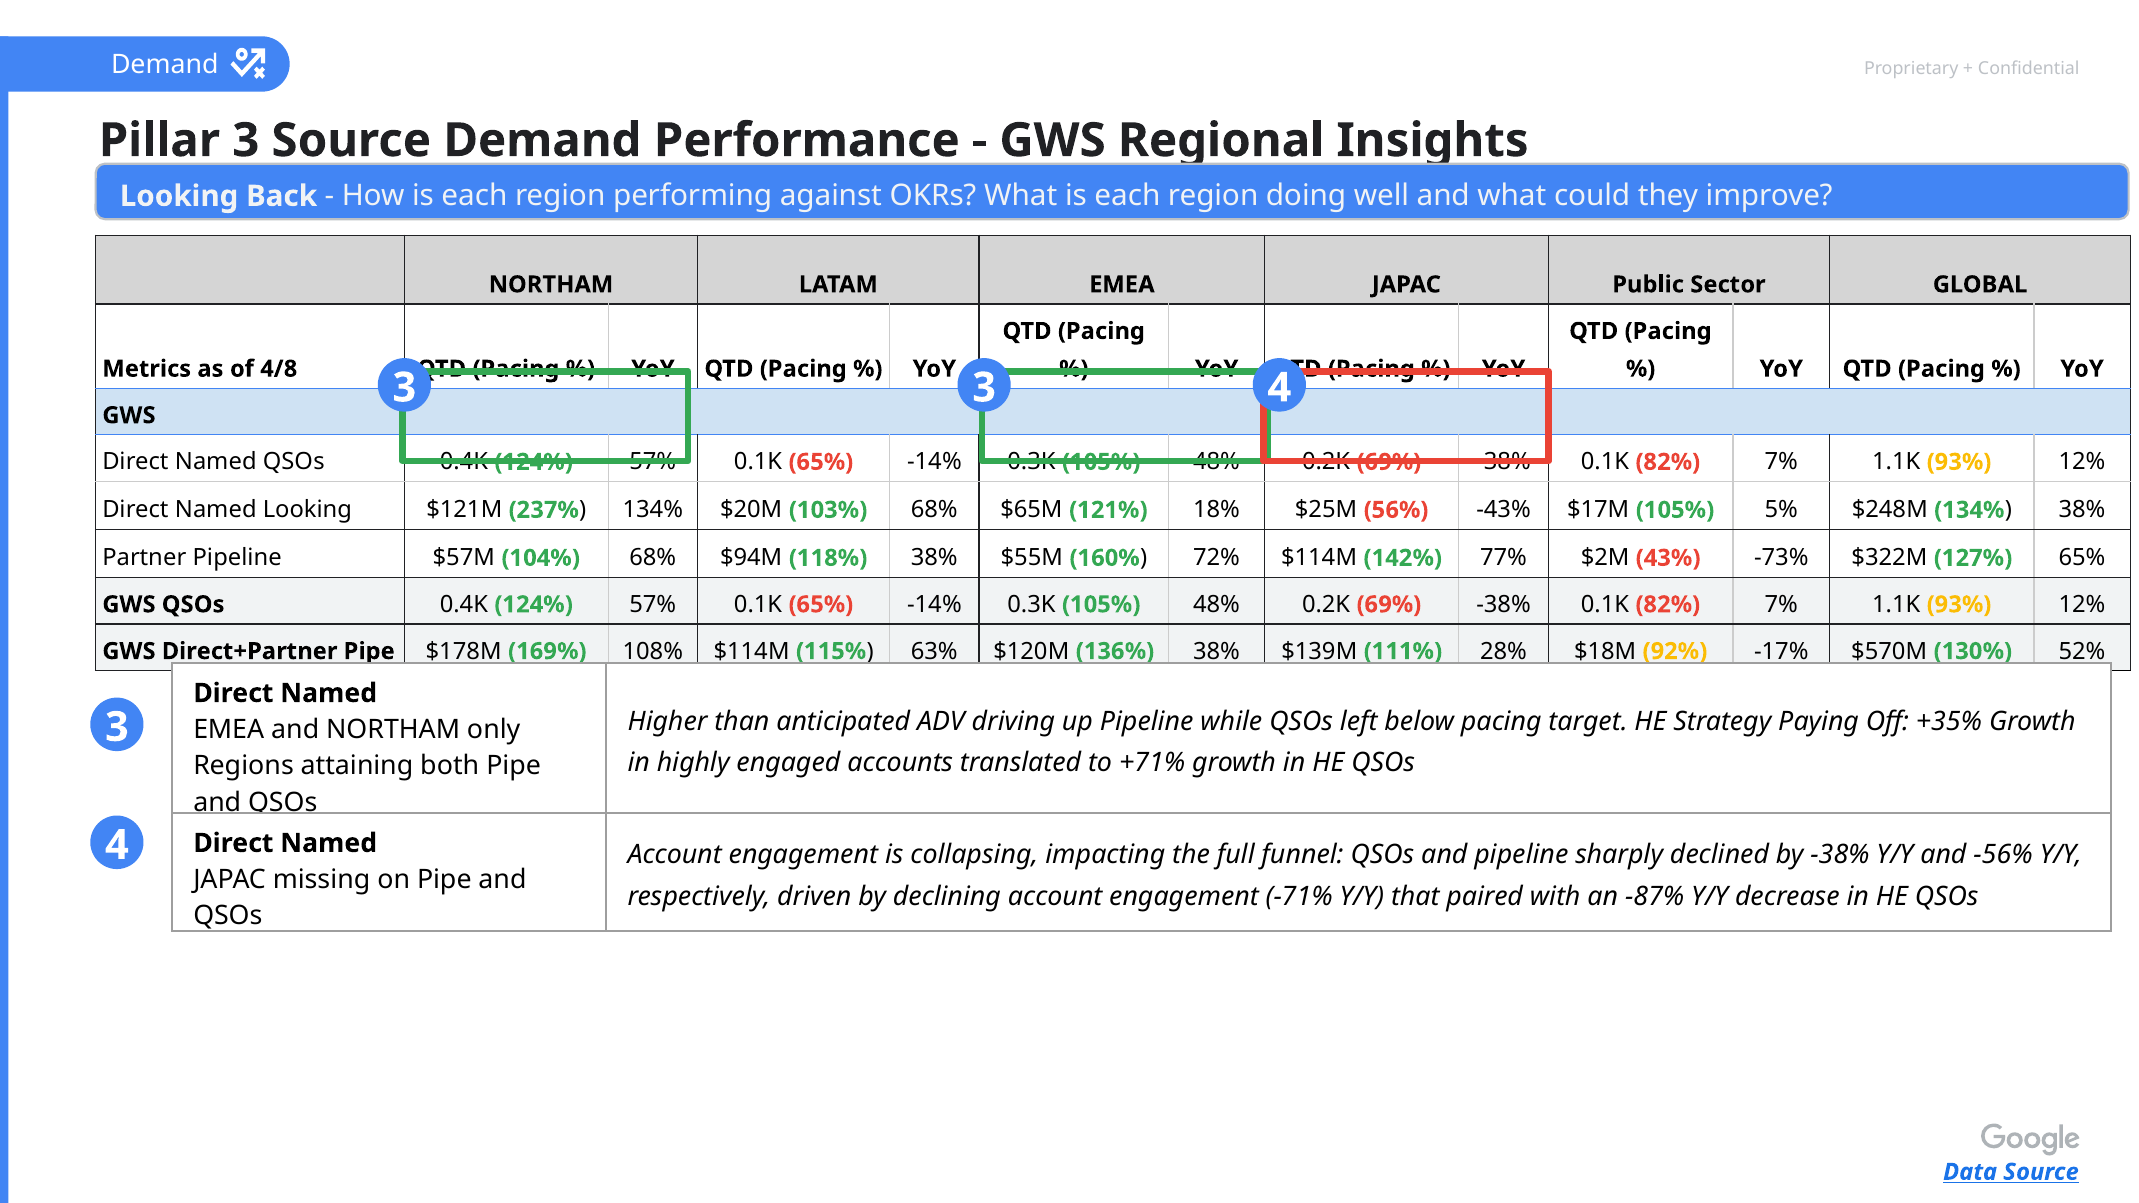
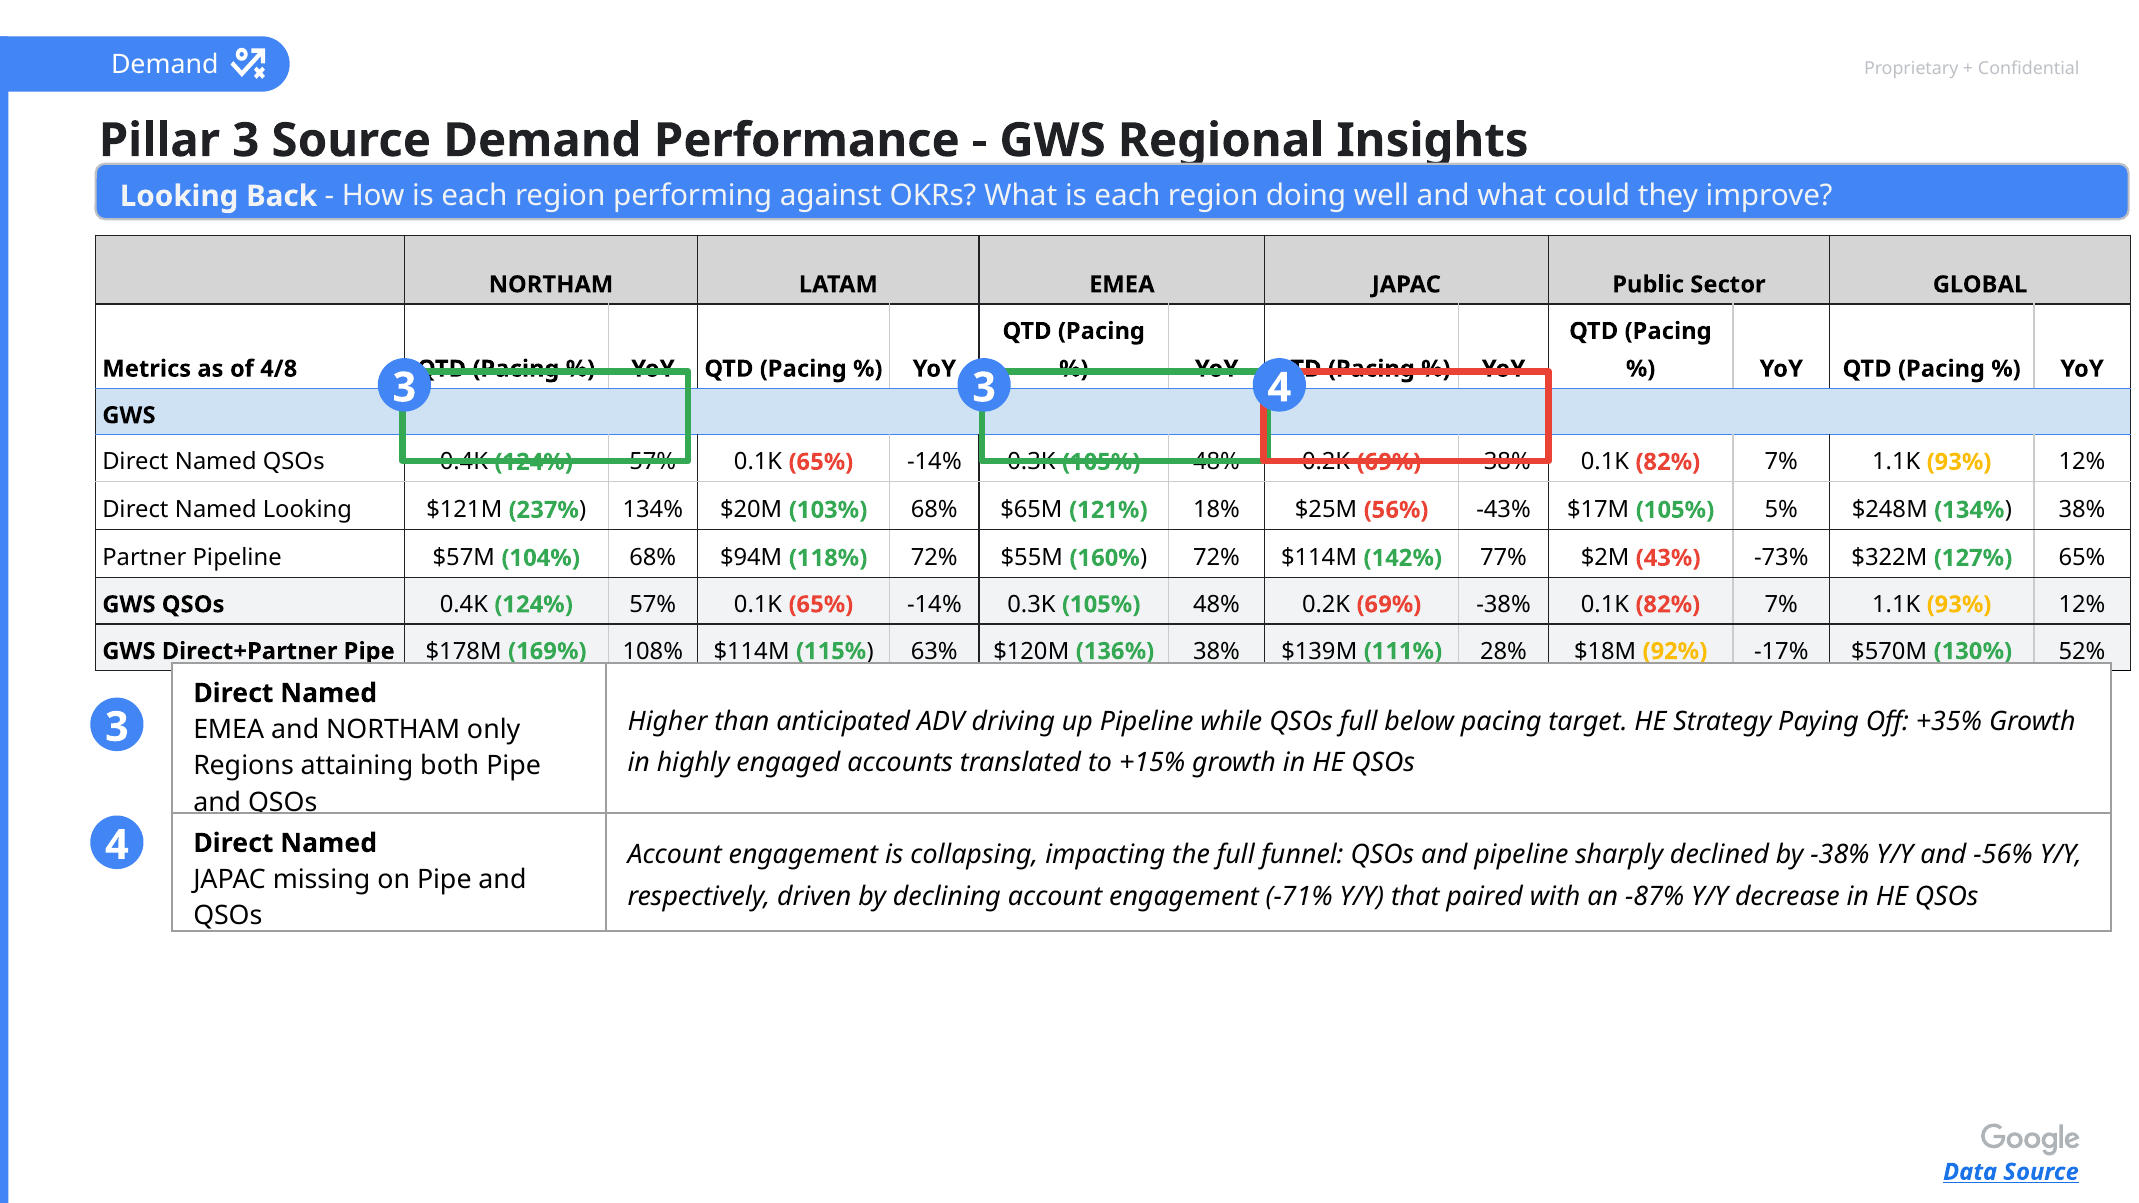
118% 38%: 38% -> 72% (934, 558)
QSOs left: left -> full (1359, 721)
+71%: +71% -> +15% (1152, 763)
